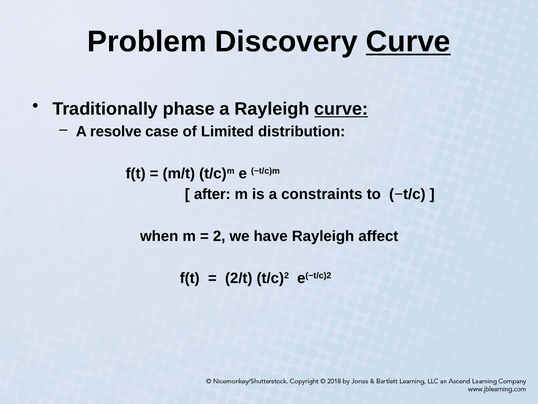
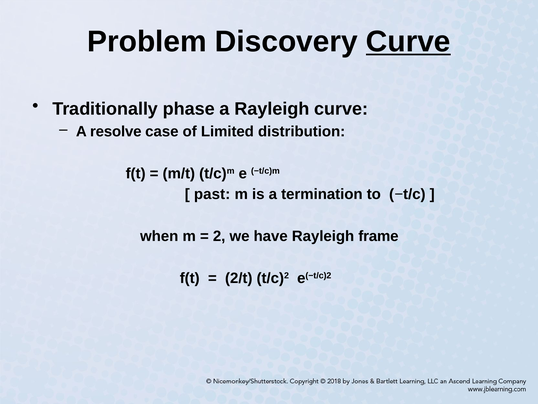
curve underline: present -> none (341, 109)
after: after -> past (212, 194)
constraints: constraints -> termination (322, 194)
affect: affect -> frame (378, 236)
